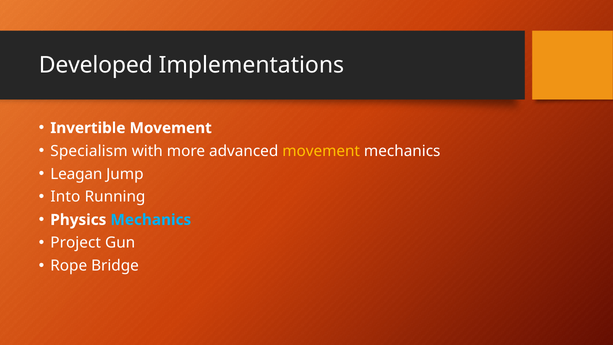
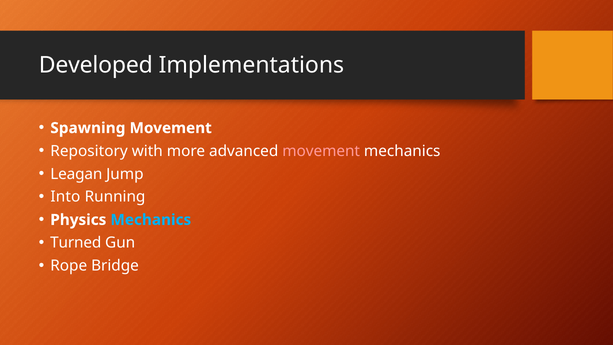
Invertible: Invertible -> Spawning (88, 128)
Specialism: Specialism -> Repository (89, 151)
movement colour: yellow -> pink (321, 151)
Project: Project -> Turned (76, 243)
